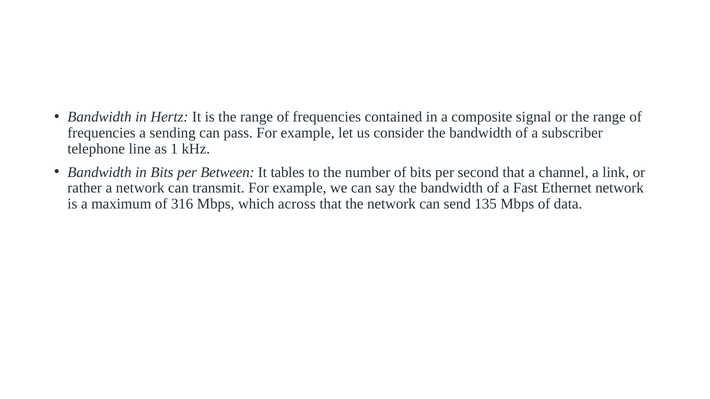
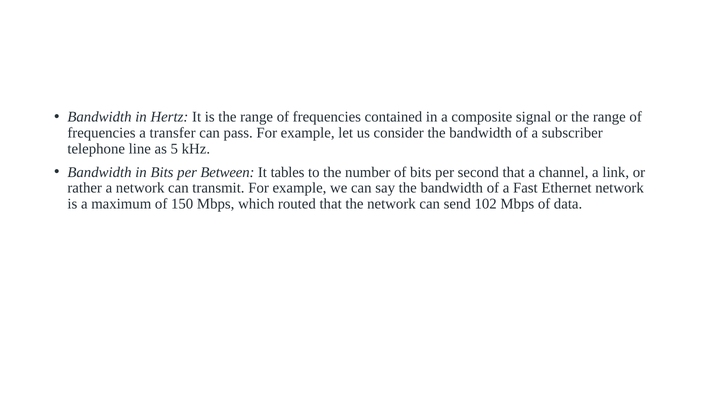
sending: sending -> transfer (173, 133)
1: 1 -> 5 (174, 149)
316: 316 -> 150 (182, 204)
across: across -> routed (297, 204)
135: 135 -> 102 (486, 204)
